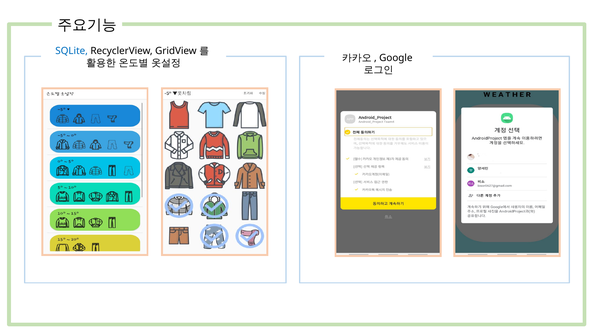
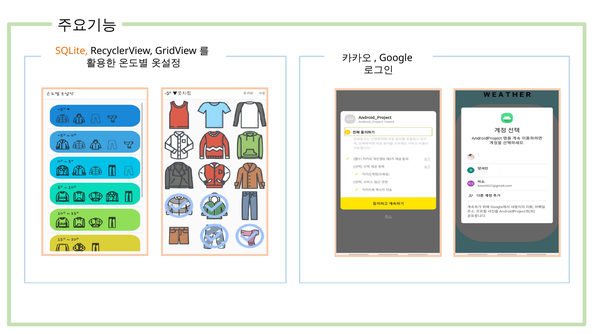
SQLite colour: blue -> orange (72, 51)
